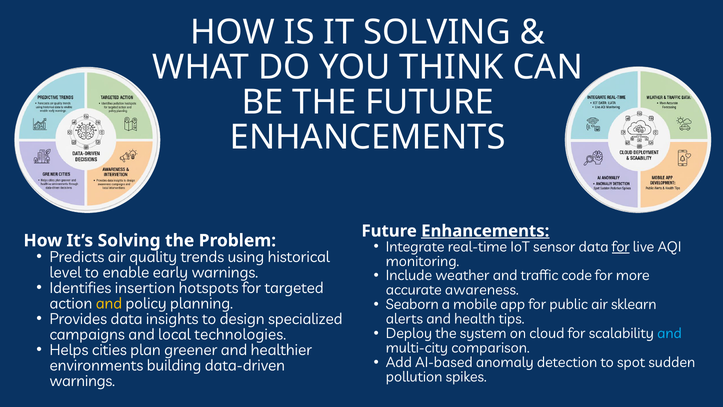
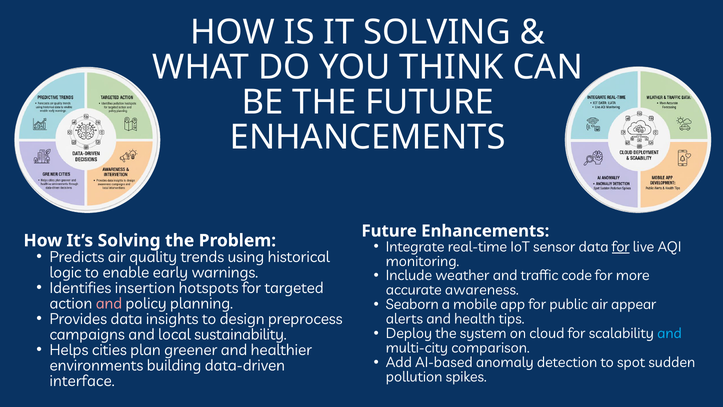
Enhancements underline: present -> none (485, 231)
level: level -> logic (66, 272)
sklearn: sklearn -> appear (634, 305)
and colour: yellow -> pink (109, 303)
specialized: specialized -> preprocess (305, 319)
technologies: technologies -> sustainability (240, 334)
warnings: warnings -> interface (82, 381)
